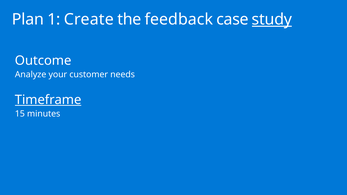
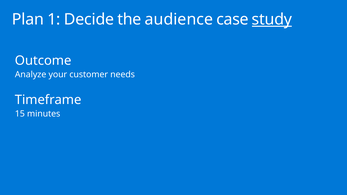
Create: Create -> Decide (89, 19)
feedback: feedback -> audience (179, 19)
Timeframe underline: present -> none (48, 100)
